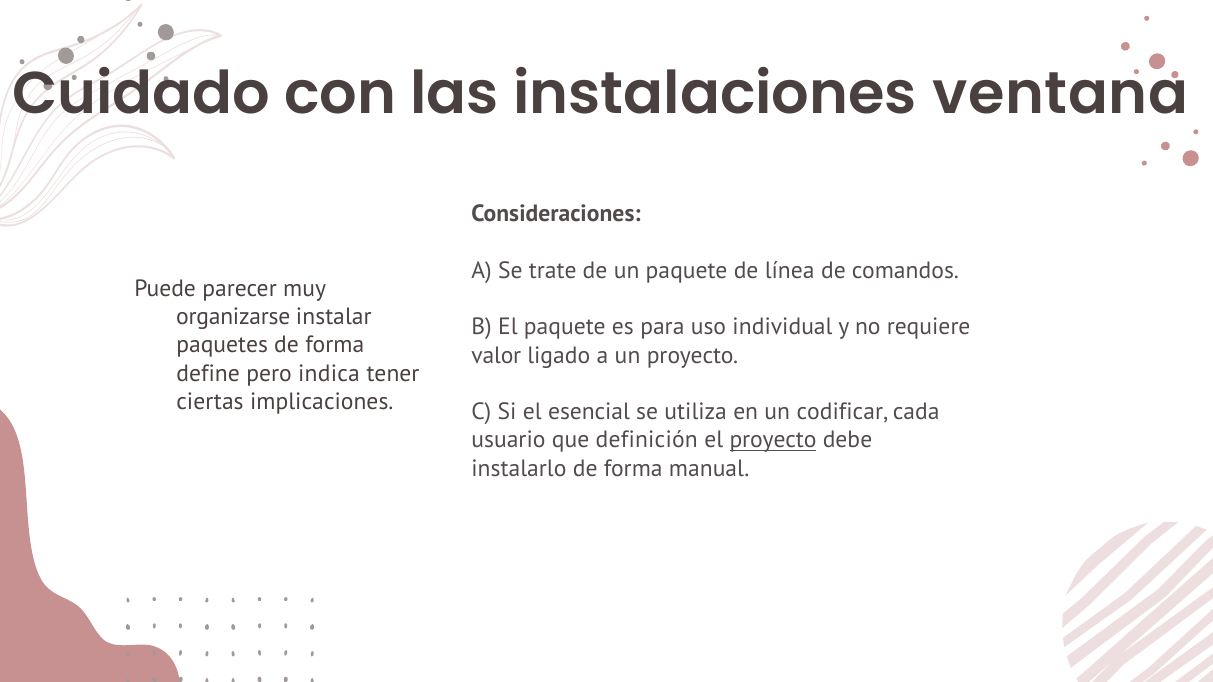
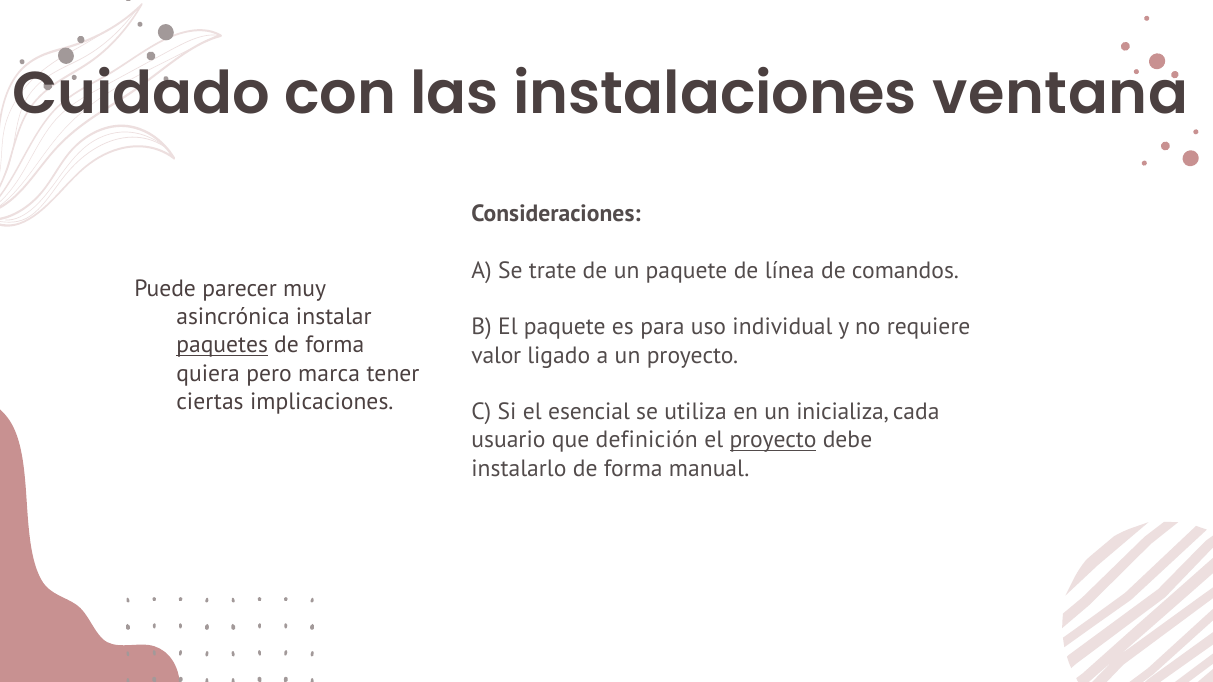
organizarse: organizarse -> asincrónica (233, 317)
paquetes underline: none -> present (222, 345)
define: define -> quiera (208, 374)
indica: indica -> marca (329, 374)
codificar: codificar -> inicializa (843, 412)
